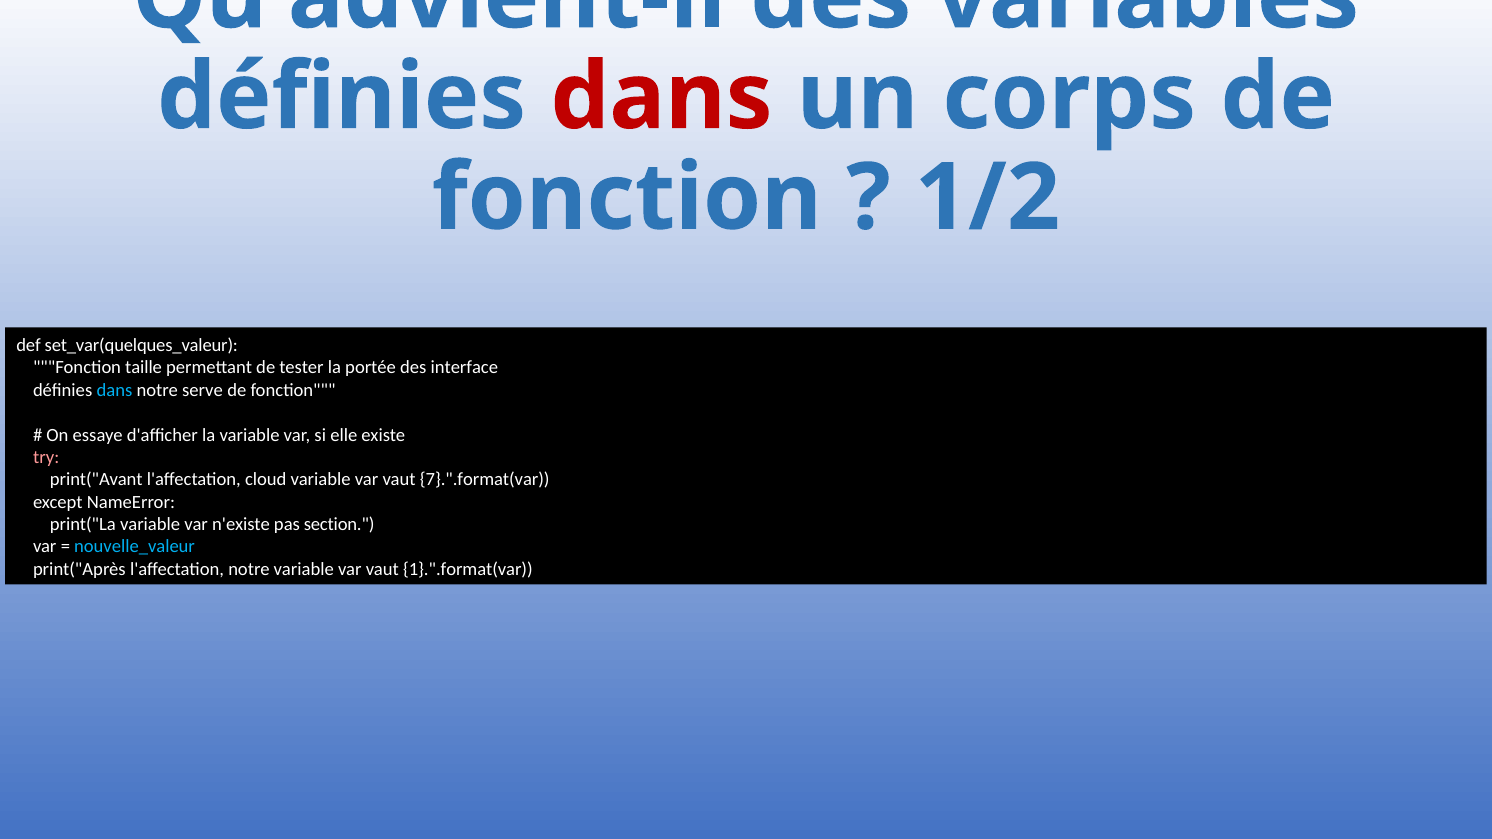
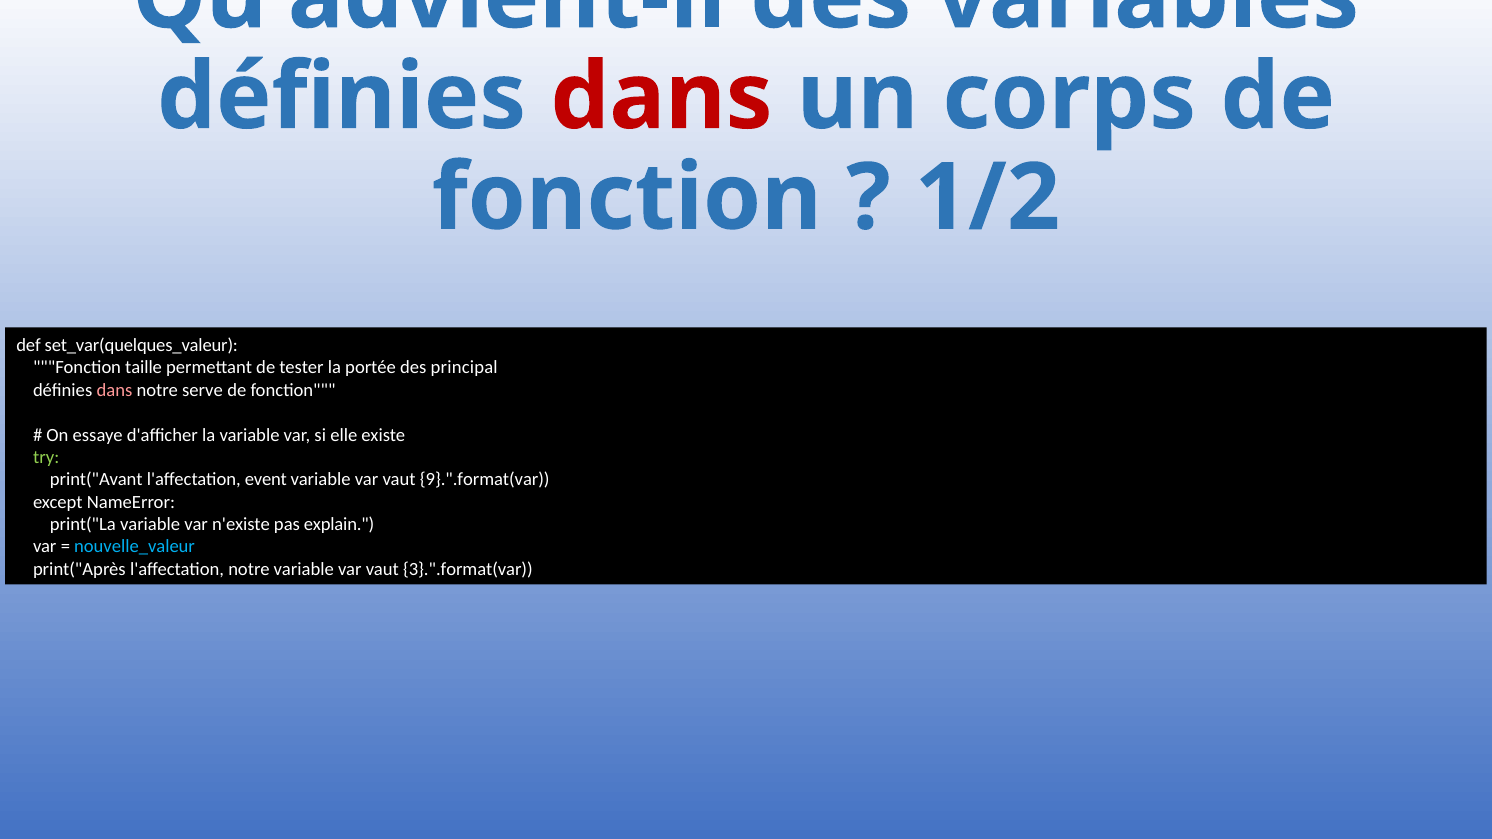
interface: interface -> principal (464, 368)
dans colour: light blue -> pink (114, 390)
try colour: pink -> light green (46, 457)
cloud: cloud -> event (266, 480)
7}.".format(var: 7}.".format(var -> 9}.".format(var (485, 480)
section: section -> explain (339, 525)
1}.".format(var: 1}.".format(var -> 3}.".format(var (468, 569)
